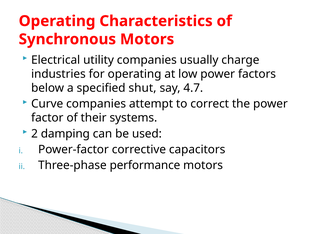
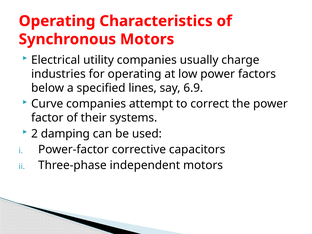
shut: shut -> lines (143, 88)
4.7: 4.7 -> 6.9 (193, 88)
performance: performance -> independent (145, 165)
